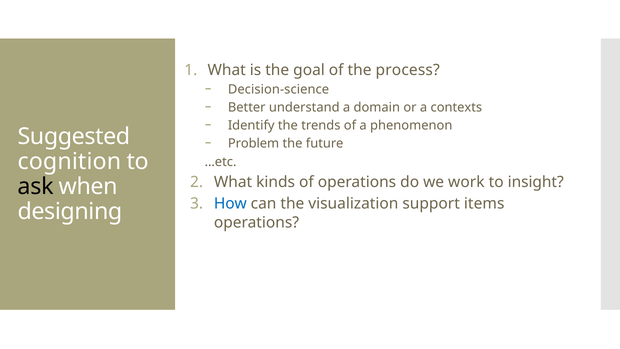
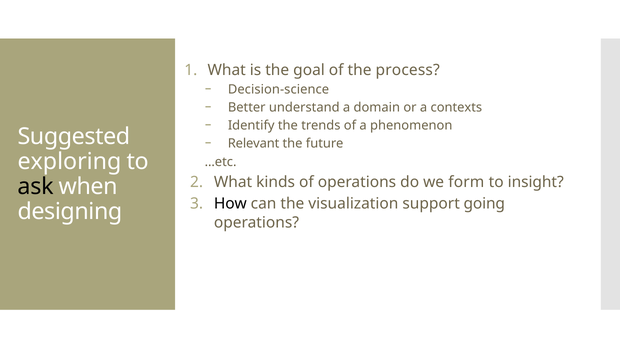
Problem: Problem -> Relevant (254, 144)
cognition: cognition -> exploring (69, 161)
work: work -> form (466, 182)
How colour: blue -> black (230, 204)
items: items -> going (484, 204)
